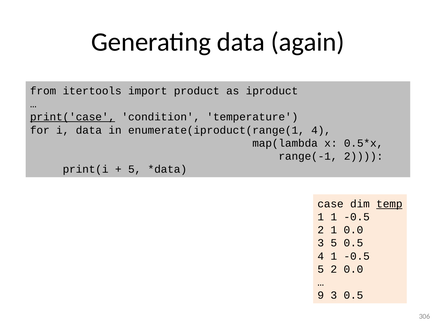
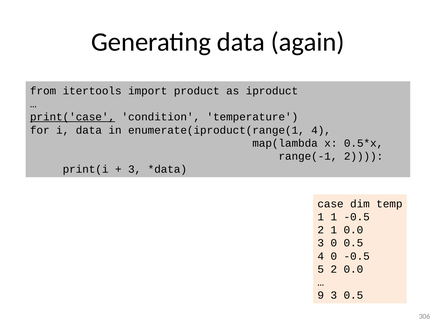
5: 5 -> 3 (135, 169)
temp underline: present -> none (389, 204)
3 5: 5 -> 0 (334, 243)
4 1: 1 -> 0 (334, 256)
